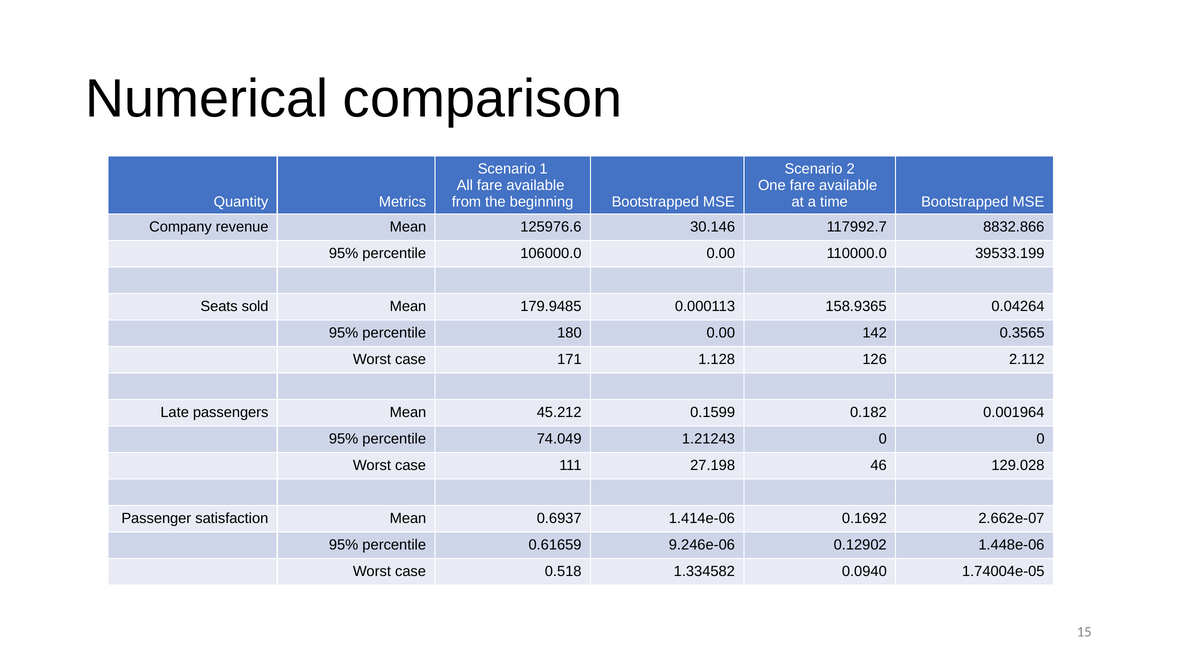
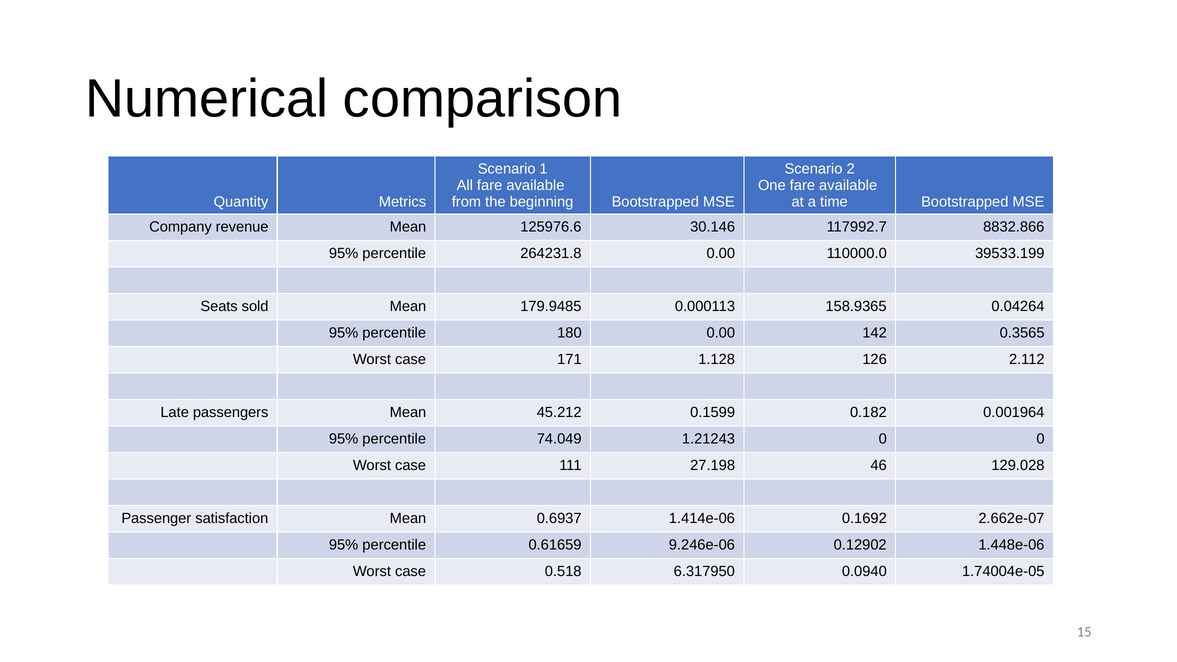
106000.0: 106000.0 -> 264231.8 (551, 254)
1.334582: 1.334582 -> 6.317950 (704, 571)
